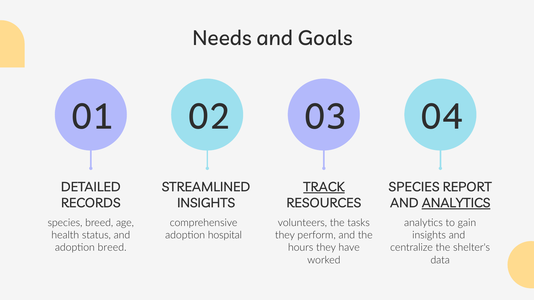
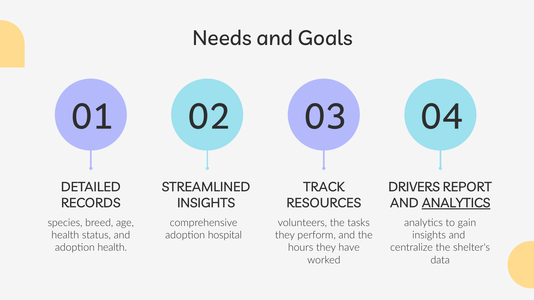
TRACK underline: present -> none (324, 187)
SPECIES: SPECIES -> DRIVERS (414, 187)
adoption breed: breed -> health (112, 248)
